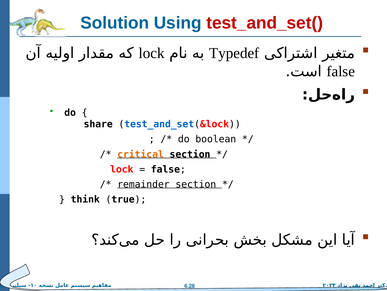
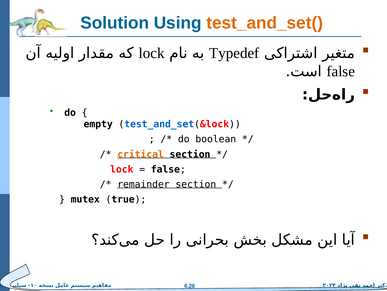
test_and_set( colour: red -> orange (265, 23)
share: share -> empty (98, 124)
think: think -> mutex (85, 199)
